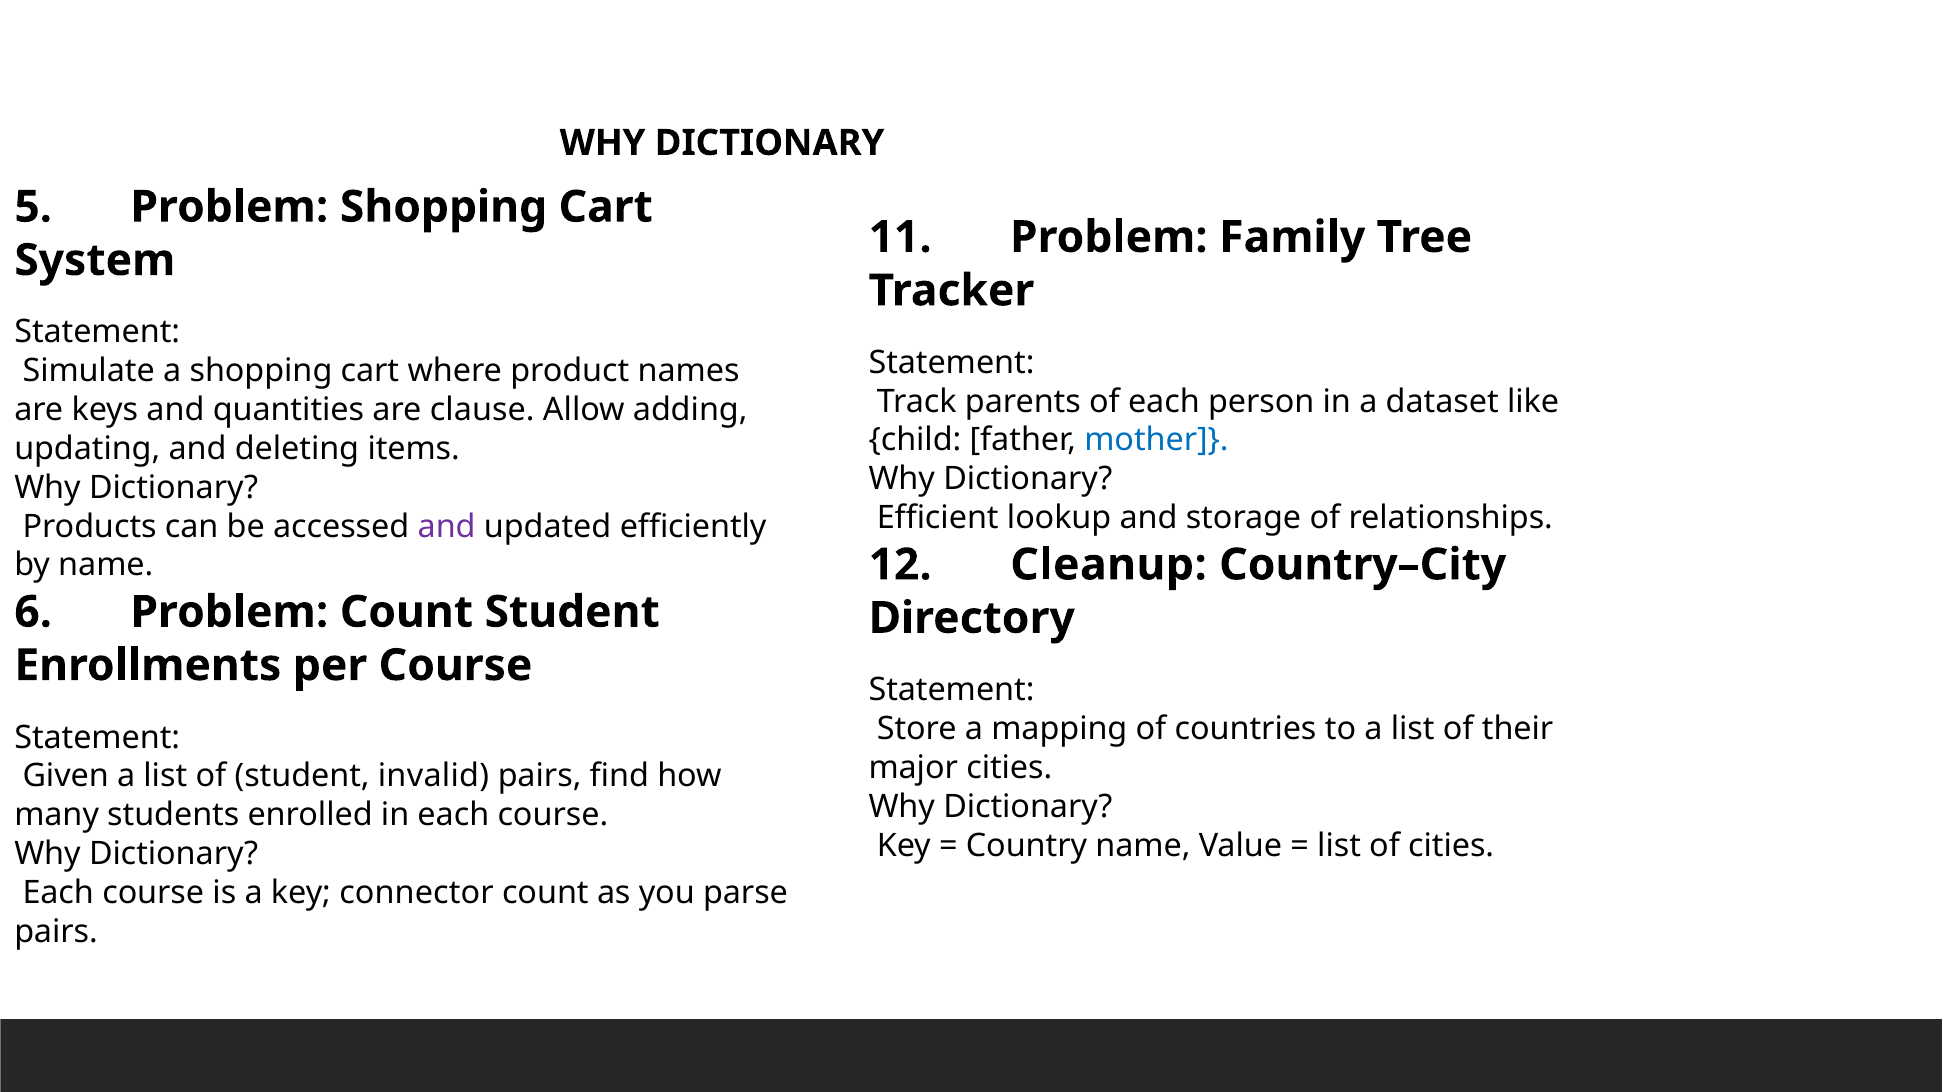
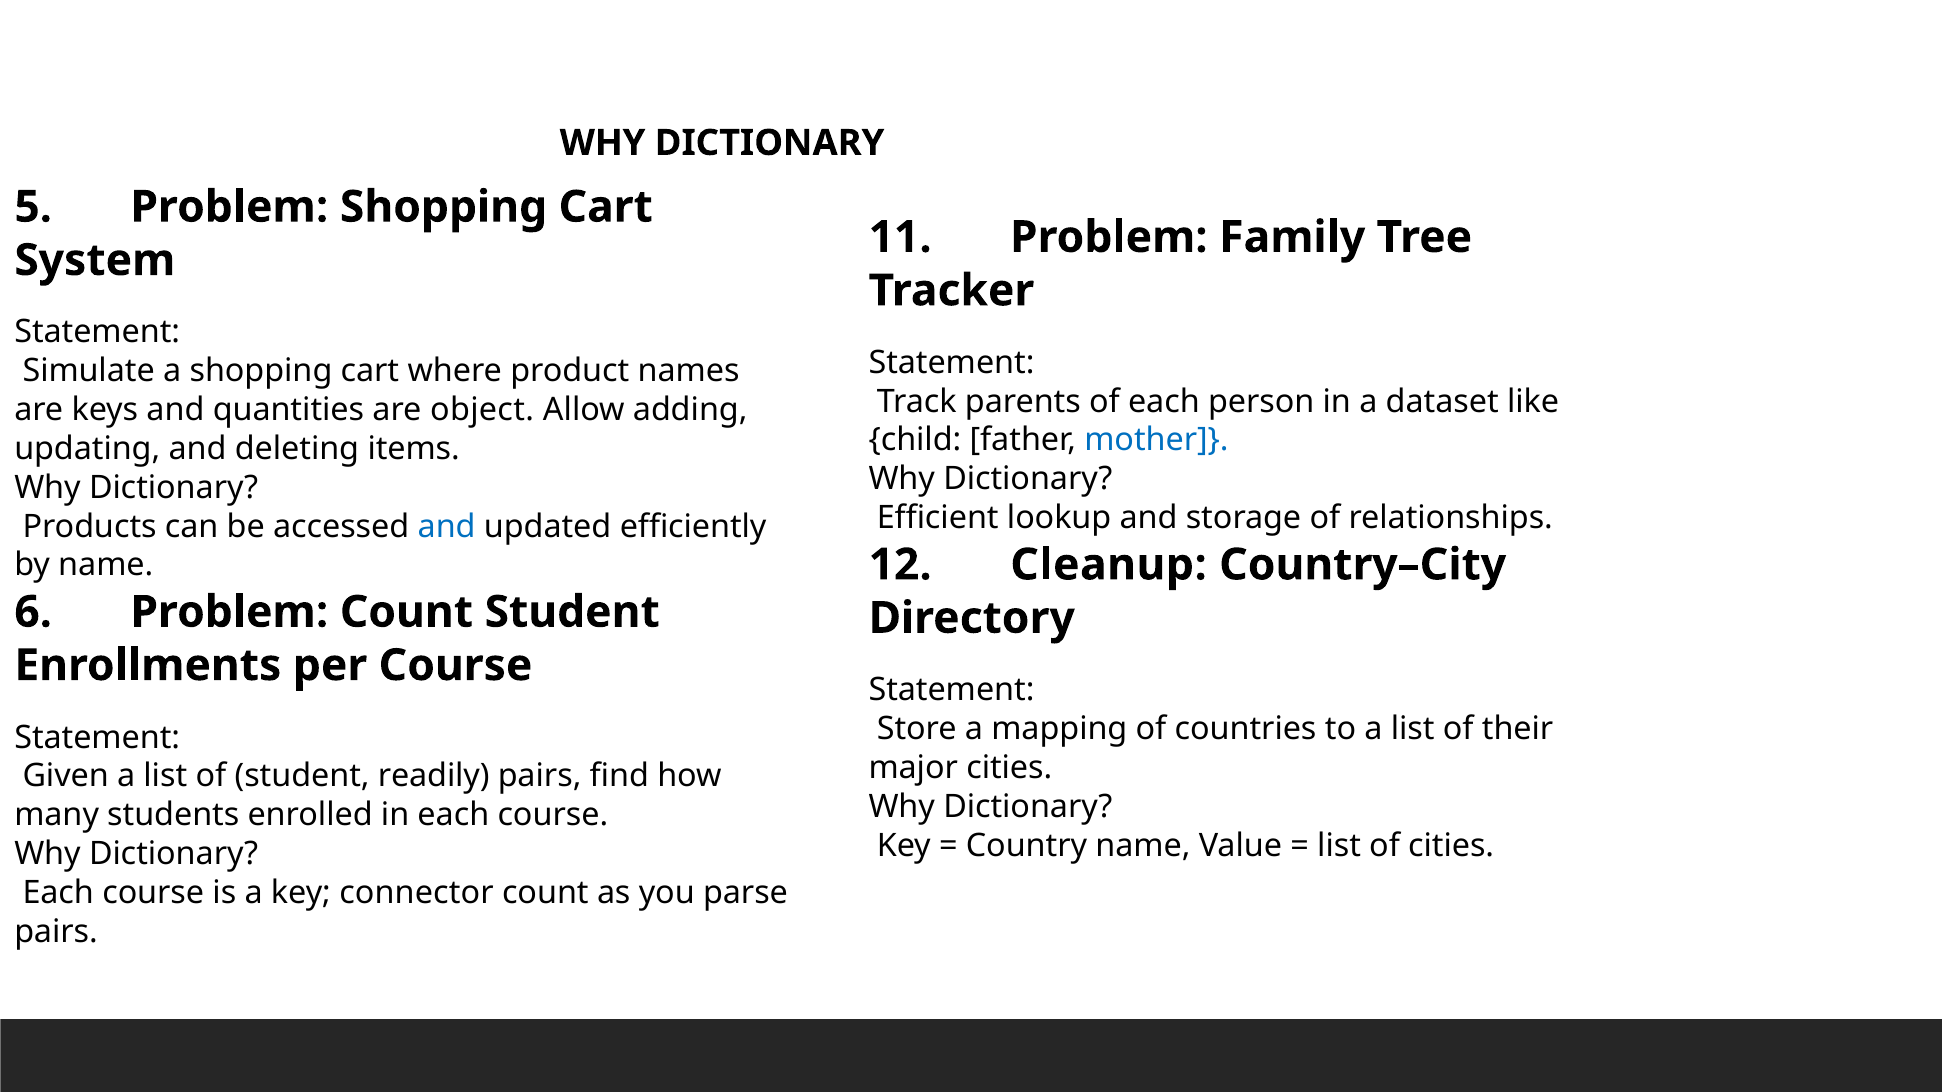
clause: clause -> object (482, 410)
and colour: purple -> blue (447, 527)
invalid: invalid -> readily (434, 776)
